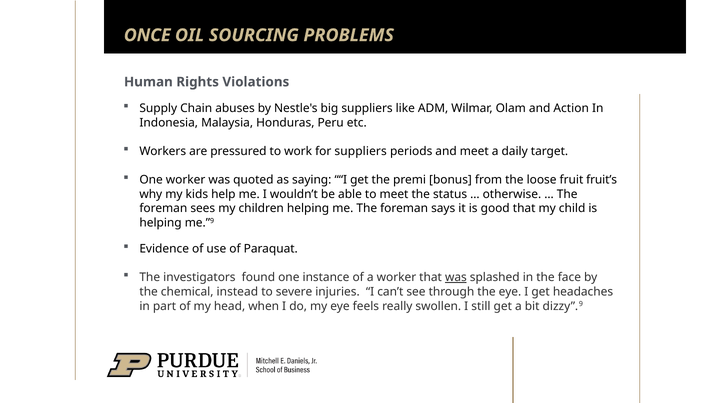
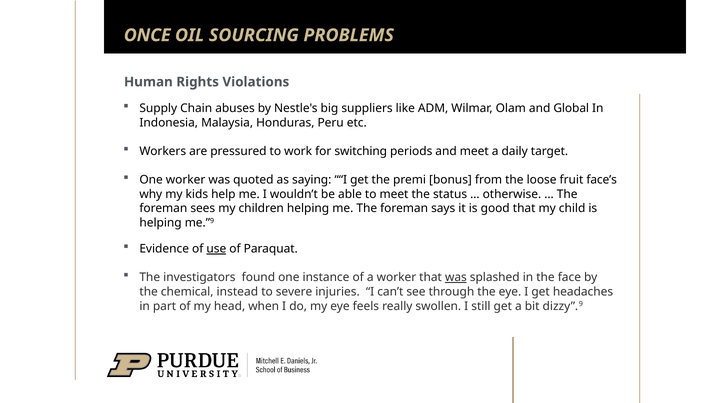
Action: Action -> Global (571, 108)
for suppliers: suppliers -> switching (361, 151)
fruit’s: fruit’s -> face’s (602, 180)
use underline: none -> present (216, 249)
